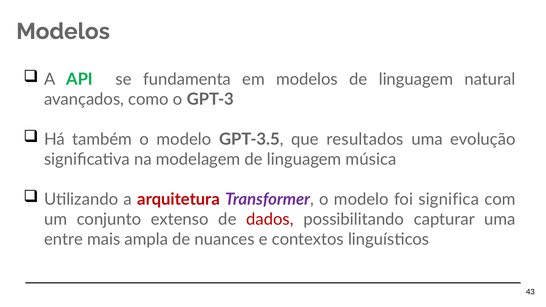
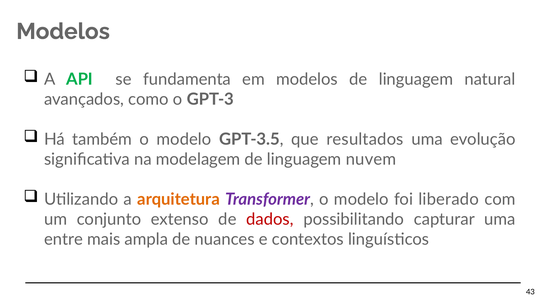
música: música -> nuvem (371, 159)
arquitetura colour: red -> orange (179, 199)
significa: significa -> liberado (449, 199)
